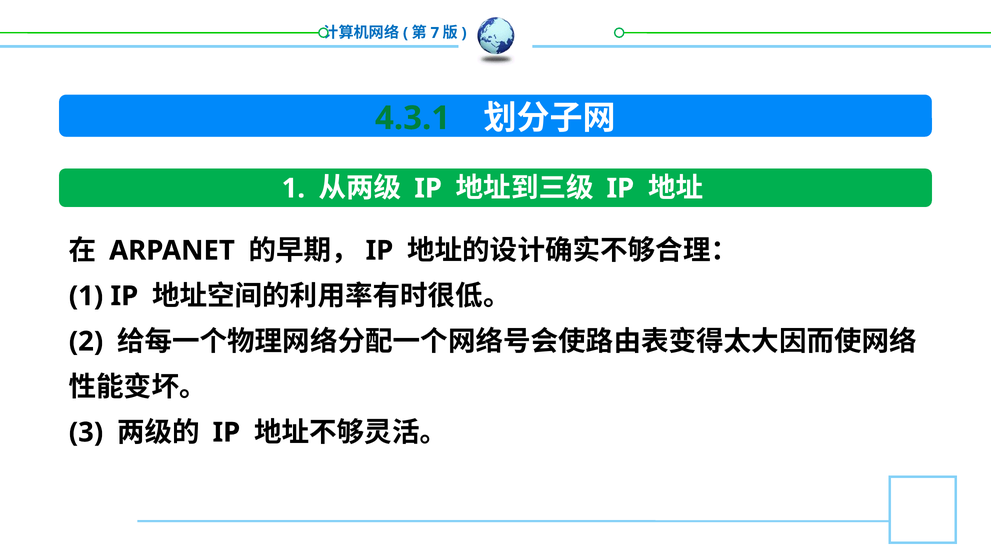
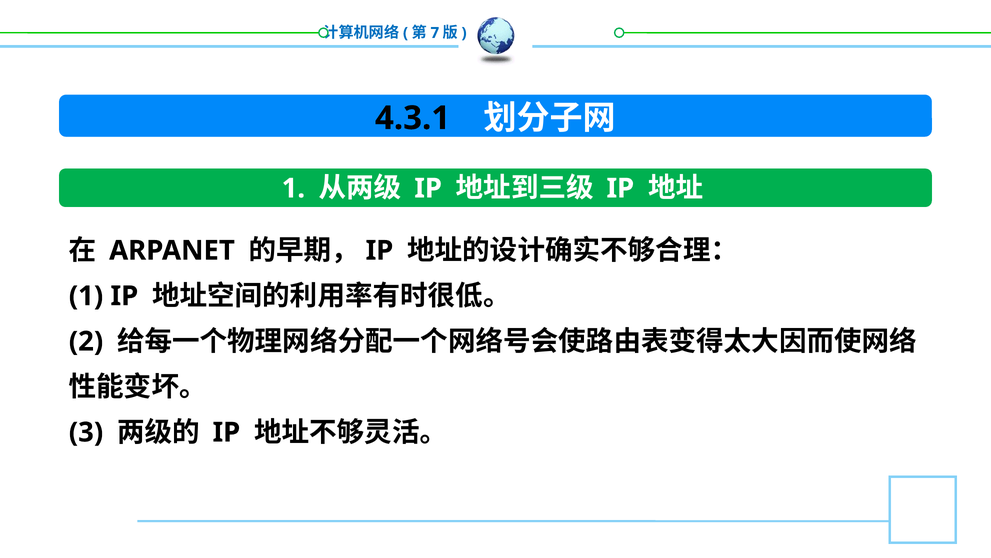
4.3.1 colour: green -> black (413, 118)
